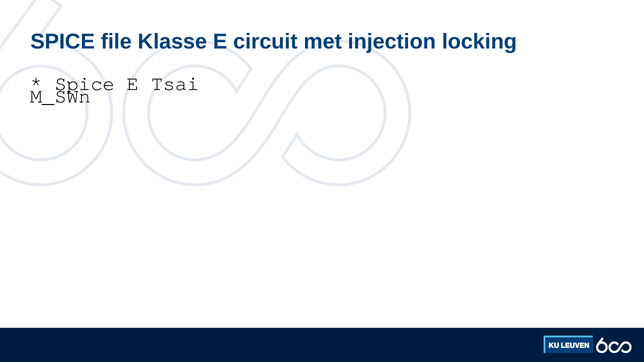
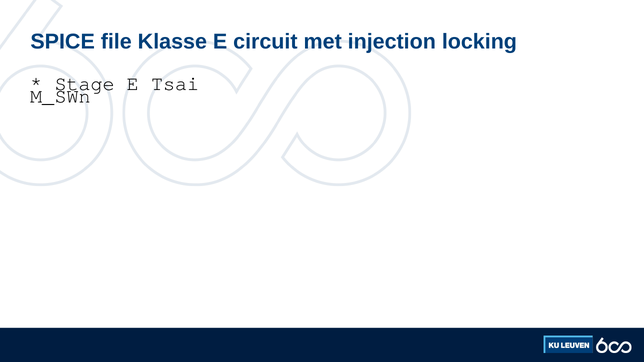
Spice: Spice -> Stage (85, 84)
